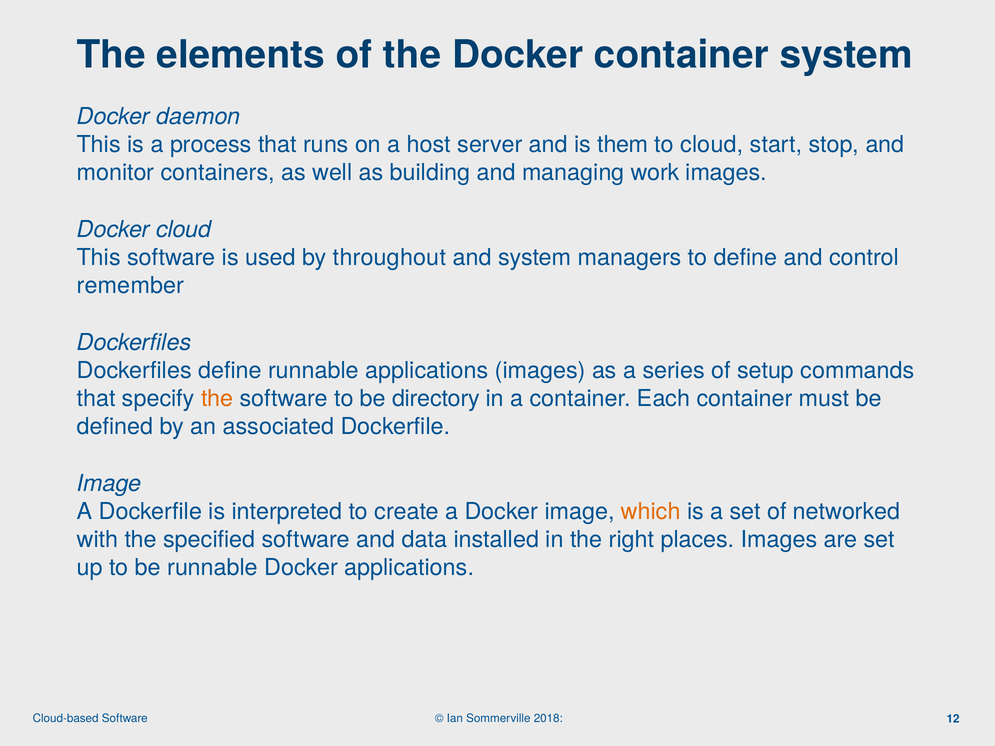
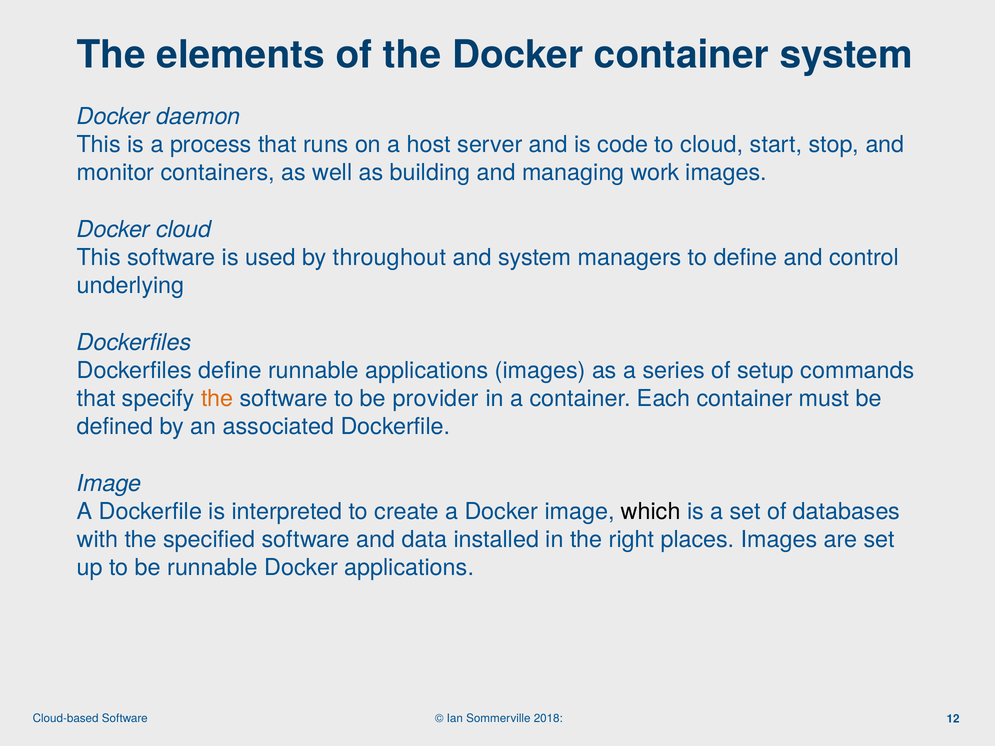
them: them -> code (623, 145)
remember: remember -> underlying (131, 286)
directory: directory -> provider (436, 399)
which colour: orange -> black (651, 512)
networked: networked -> databases (847, 512)
